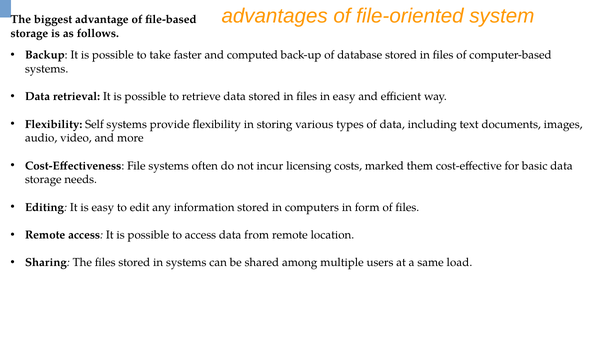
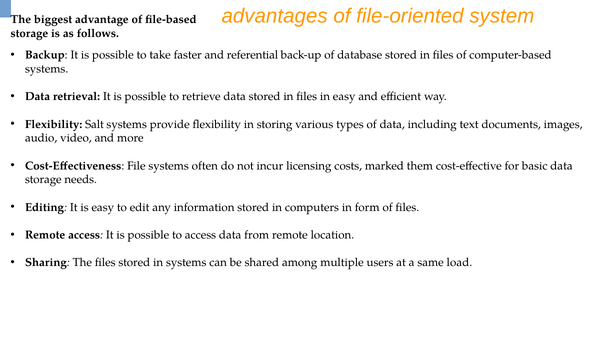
computed: computed -> referential (253, 55)
Self: Self -> Salt (94, 124)
